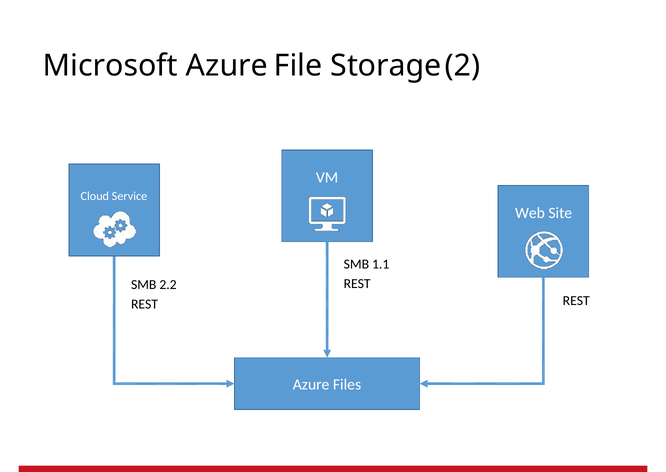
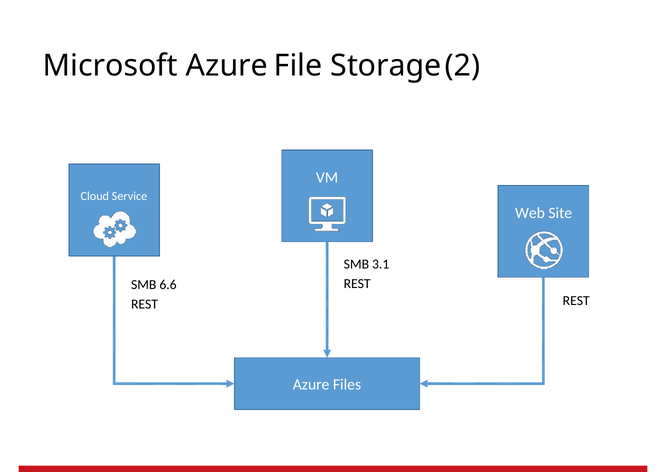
1.1: 1.1 -> 3.1 (381, 264)
2.2: 2.2 -> 6.6 (168, 284)
